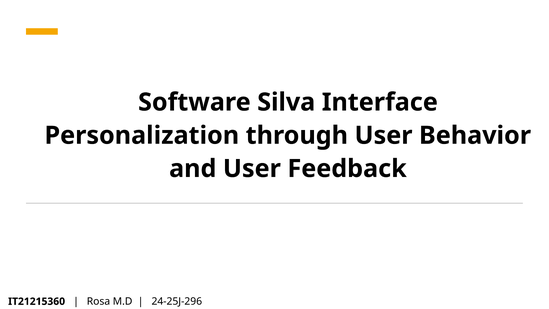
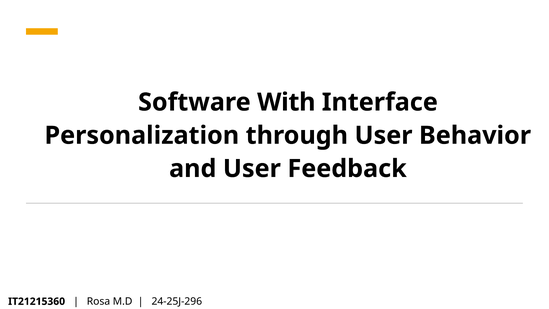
Silva: Silva -> With (286, 102)
